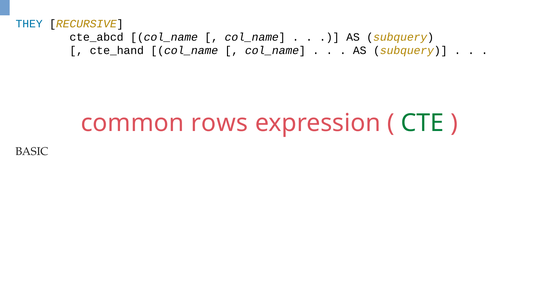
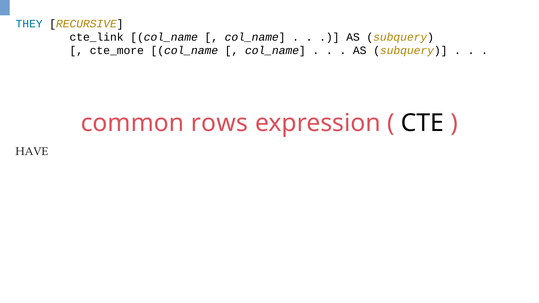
cte_abcd: cte_abcd -> cte_link (97, 37)
cte_hand: cte_hand -> cte_more (117, 51)
CTE colour: green -> black (422, 123)
BASIC: BASIC -> HAVE (32, 152)
